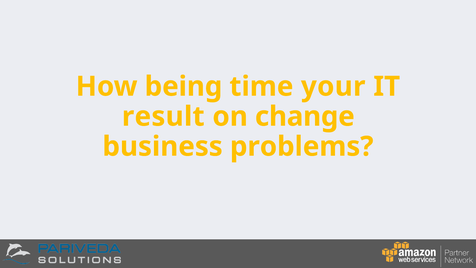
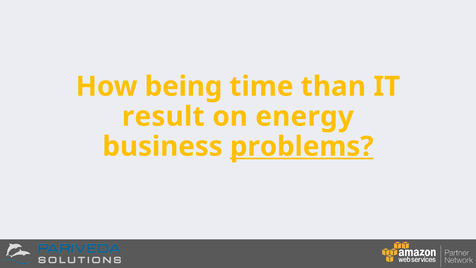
your: your -> than (333, 86)
change: change -> energy (305, 116)
problems underline: none -> present (302, 146)
